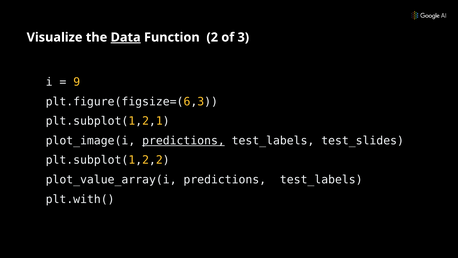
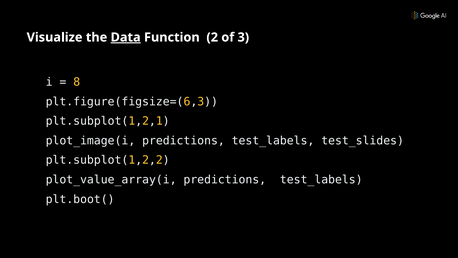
9: 9 -> 8 (77, 82)
predictions underline: present -> none (183, 140)
plt.with(: plt.with( -> plt.boot( (80, 199)
